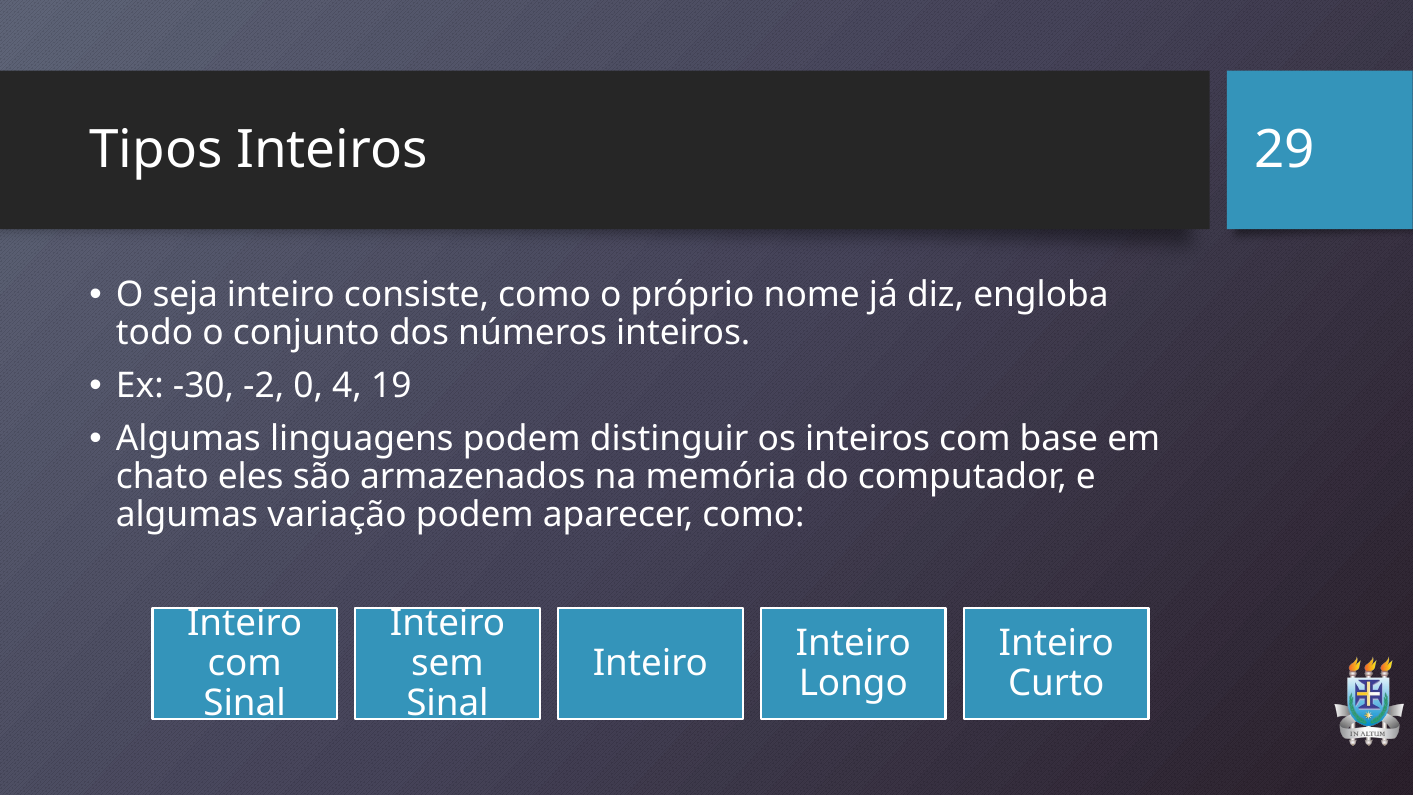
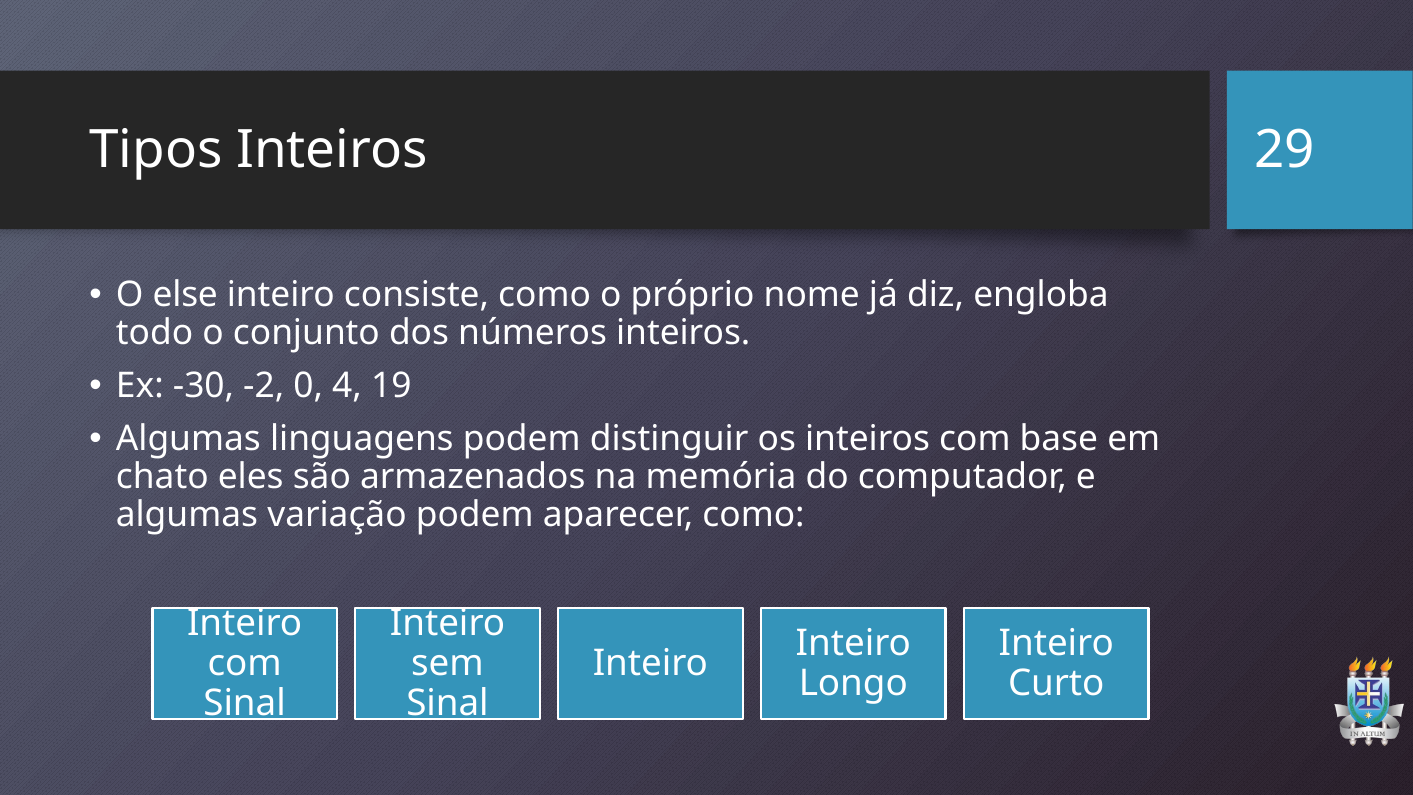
seja: seja -> else (185, 295)
